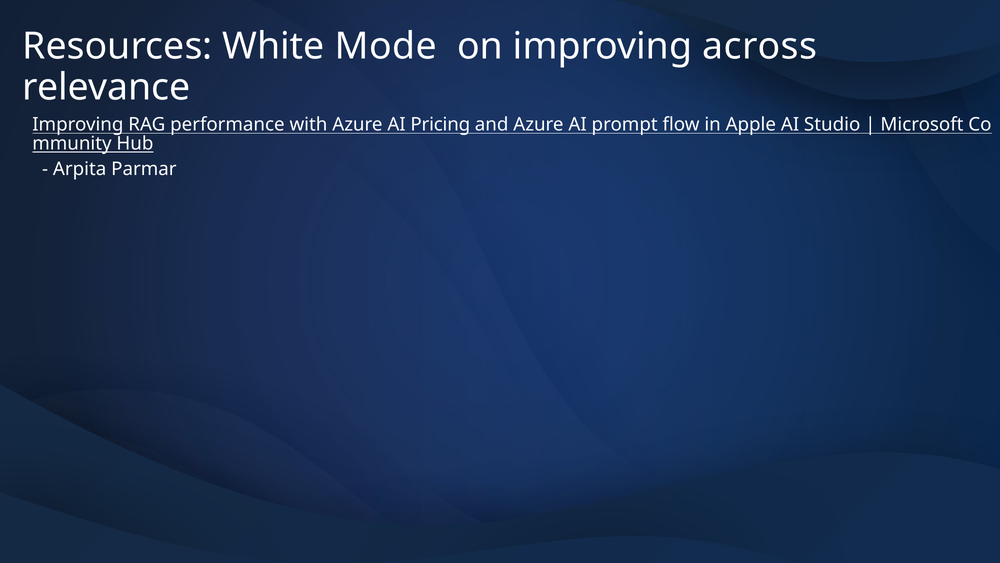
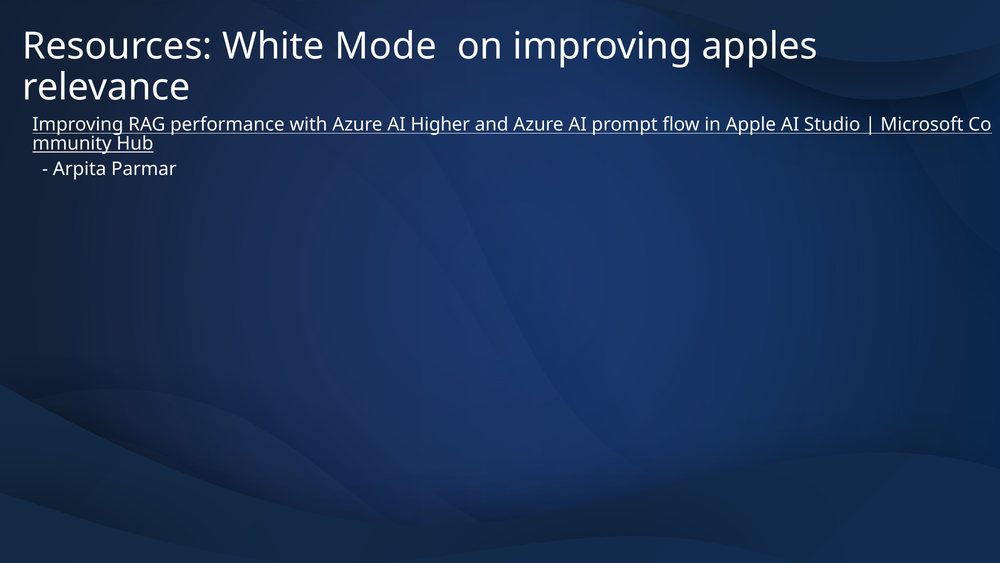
across: across -> apples (760, 47)
Pricing: Pricing -> Higher (440, 125)
